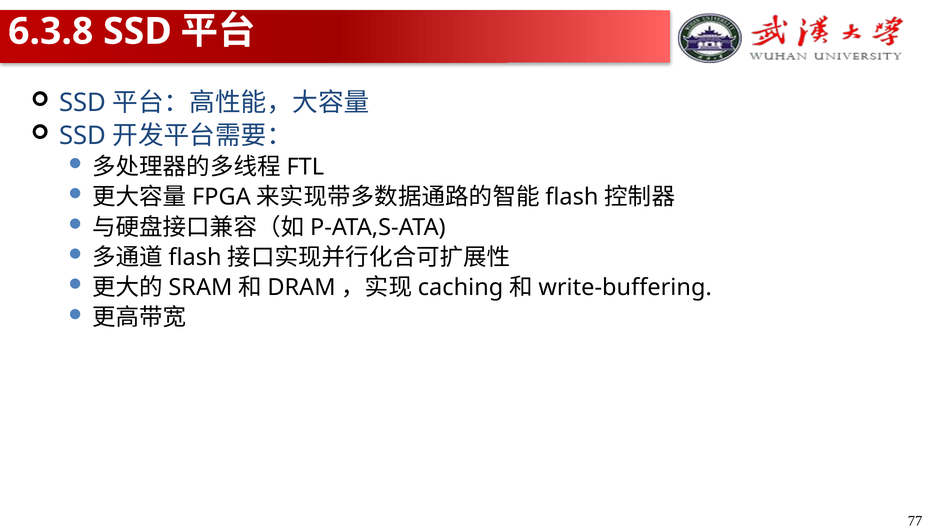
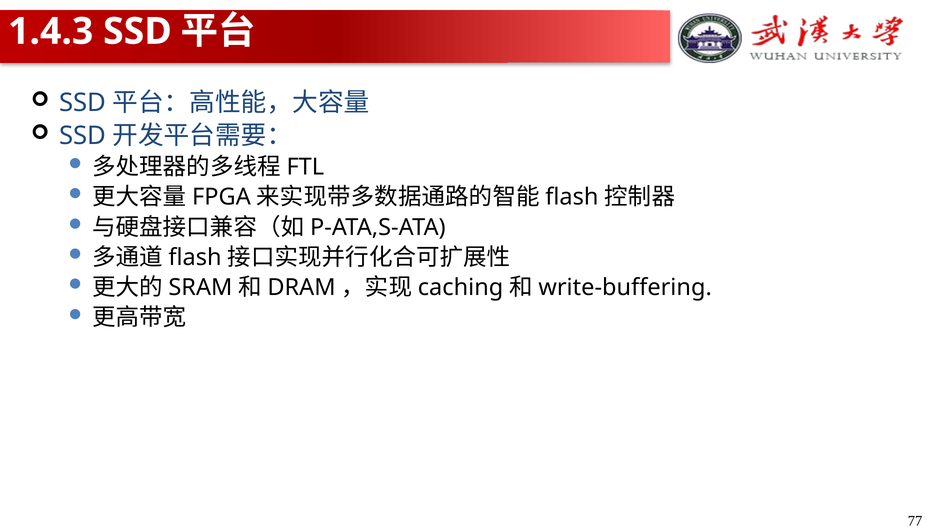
6.3.8: 6.3.8 -> 1.4.3 (51, 31)
